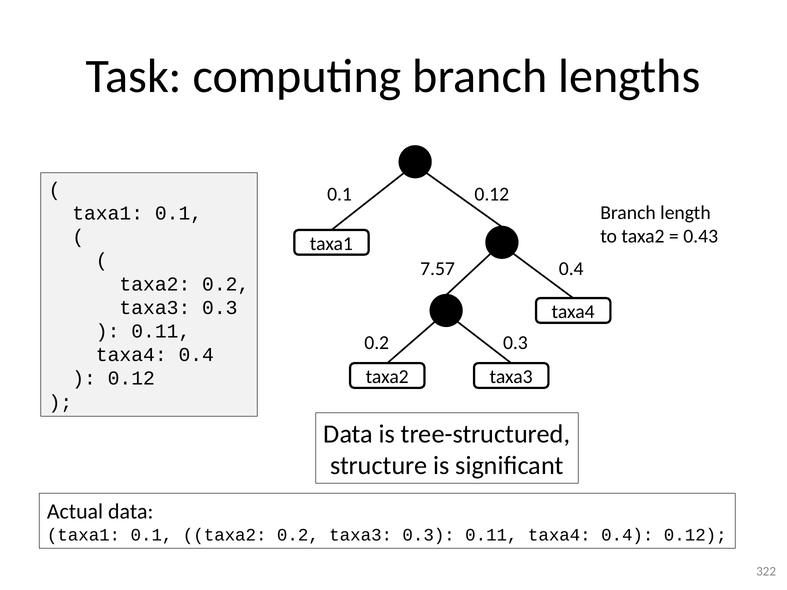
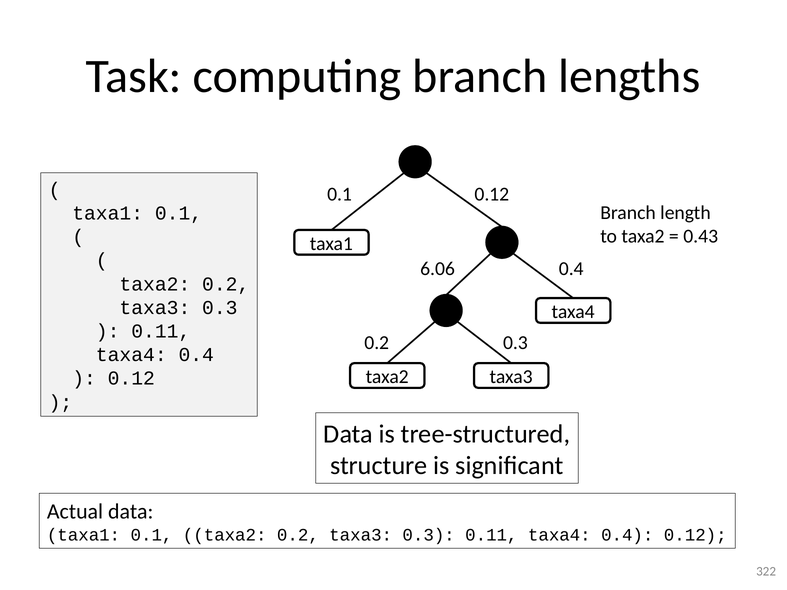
7.57: 7.57 -> 6.06 (438, 269)
